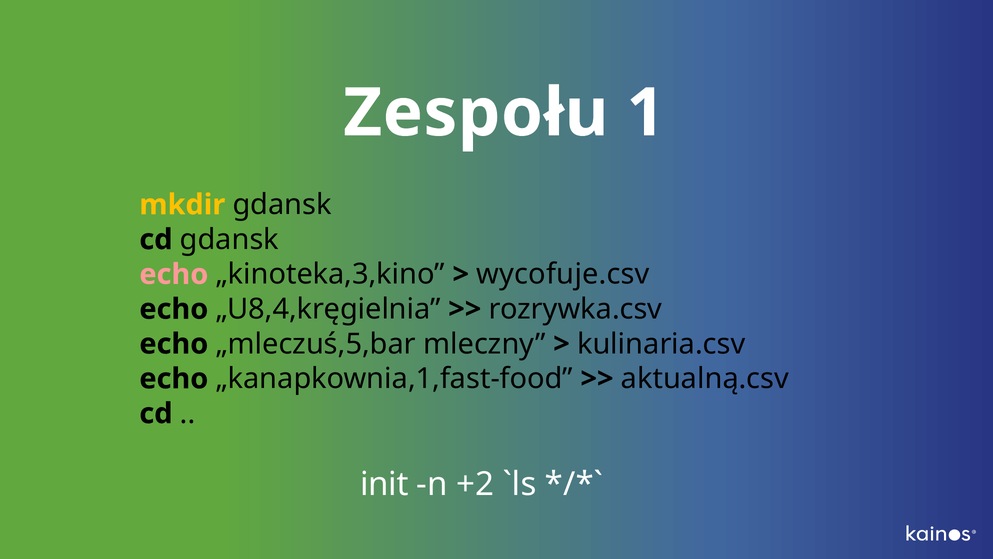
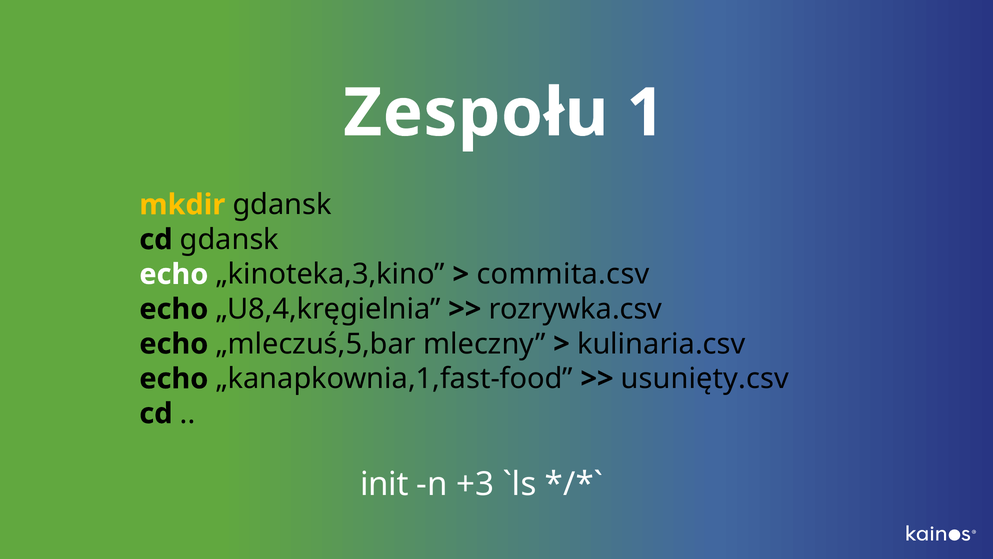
echo colour: pink -> white (174, 274)
wycofuje.csv: wycofuje.csv -> commita.csv (563, 274)
aktualną.csv: aktualną.csv -> usunięty.csv (705, 378)
+2: +2 -> +3 (475, 484)
